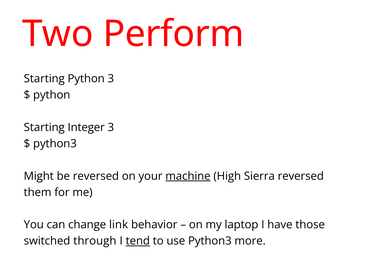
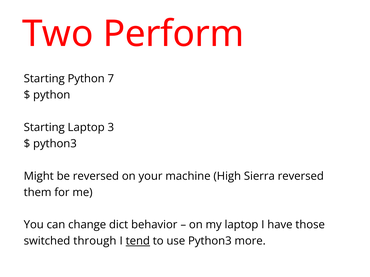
Python 3: 3 -> 7 (111, 79)
Starting Integer: Integer -> Laptop (86, 128)
machine underline: present -> none (188, 176)
link: link -> dict (119, 225)
